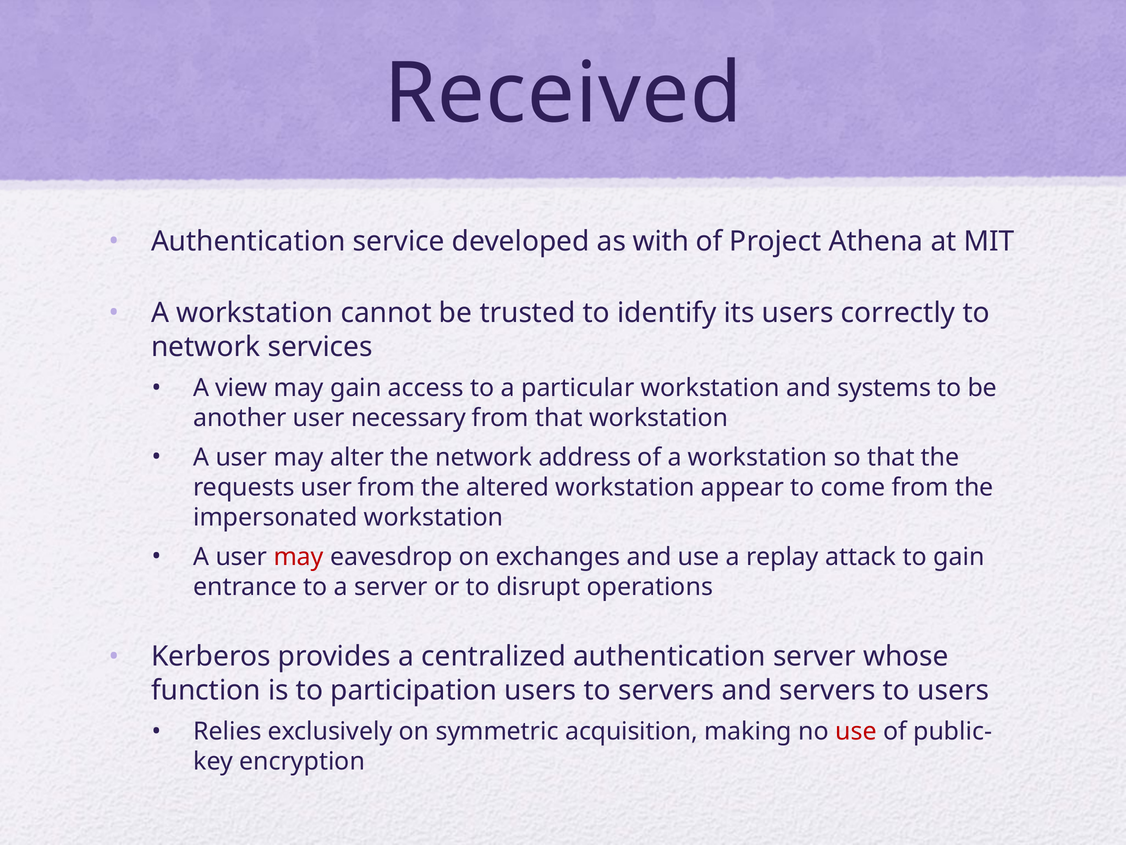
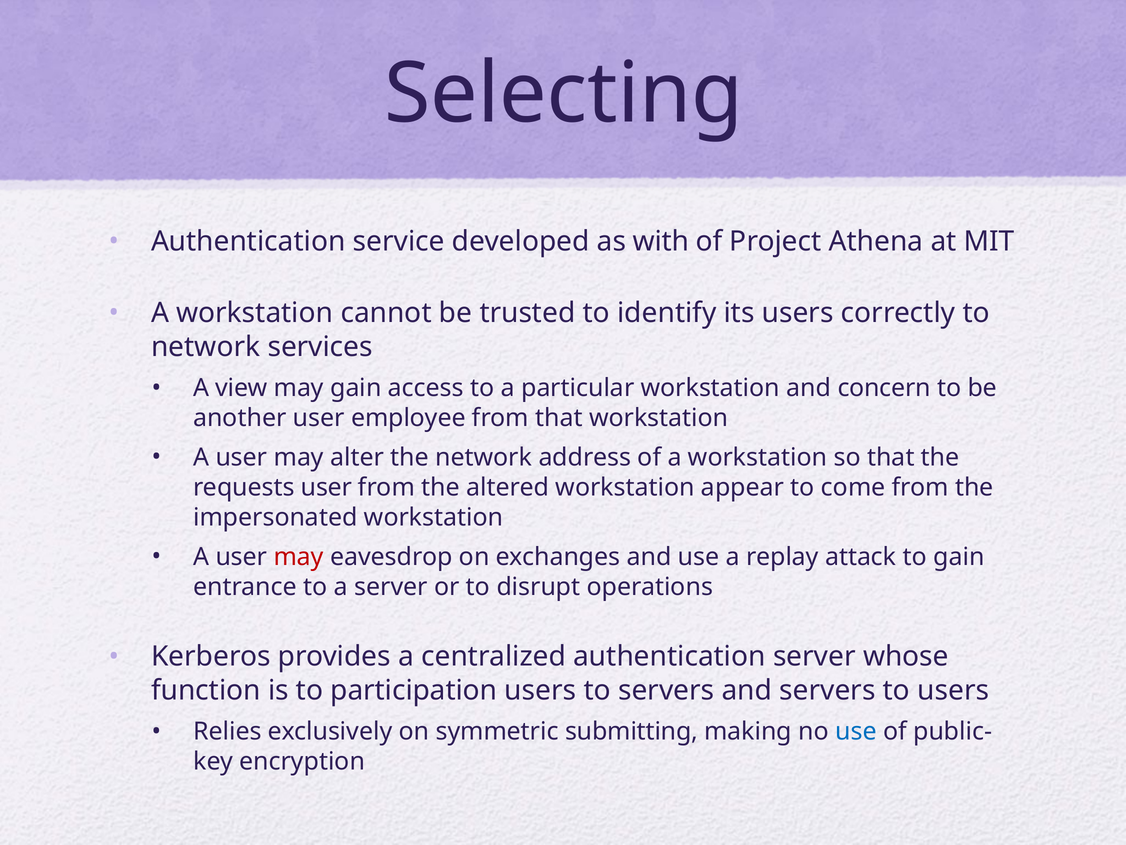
Received: Received -> Selecting (564, 94)
systems: systems -> concern (884, 388)
necessary: necessary -> employee (408, 418)
acquisition: acquisition -> submitting (632, 731)
use colour: red -> blue (856, 731)
